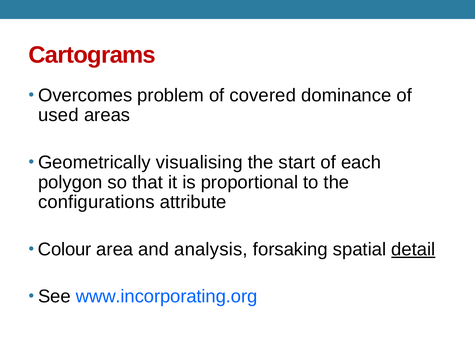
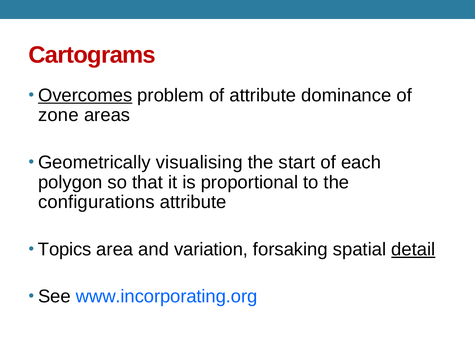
Overcomes underline: none -> present (85, 95)
of covered: covered -> attribute (263, 95)
used: used -> zone (58, 115)
Colour: Colour -> Topics (65, 250)
analysis: analysis -> variation (211, 250)
